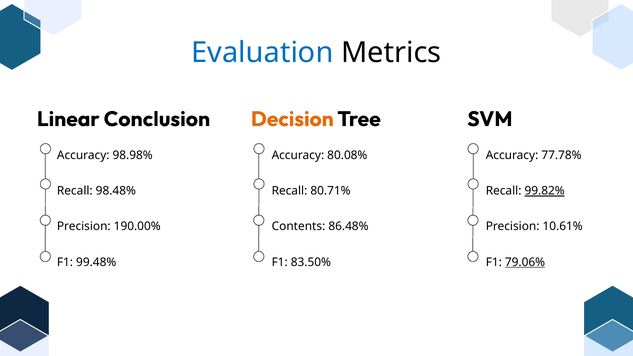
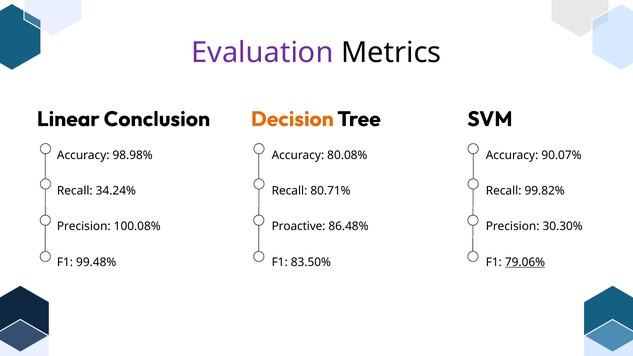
Evaluation colour: blue -> purple (262, 53)
77.78%: 77.78% -> 90.07% (561, 155)
98.48%: 98.48% -> 34.24% (116, 191)
99.82% underline: present -> none (545, 191)
190.00%: 190.00% -> 100.08% (137, 227)
Contents: Contents -> Proactive (299, 227)
10.61%: 10.61% -> 30.30% (563, 227)
